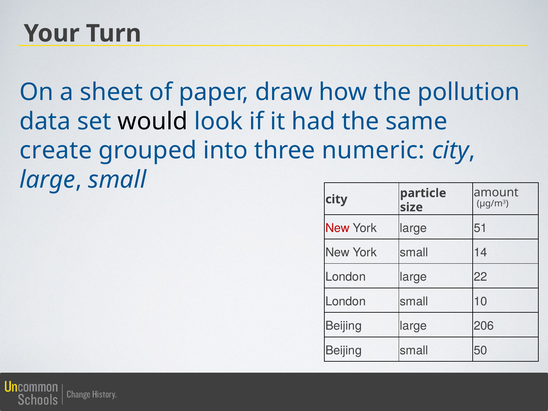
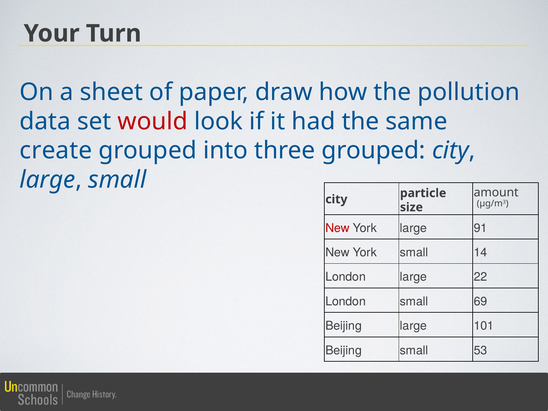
would colour: black -> red (153, 121)
three numeric: numeric -> grouped (374, 151)
51: 51 -> 91 (480, 228)
10: 10 -> 69 (480, 301)
206: 206 -> 101 (484, 326)
50: 50 -> 53 (480, 350)
